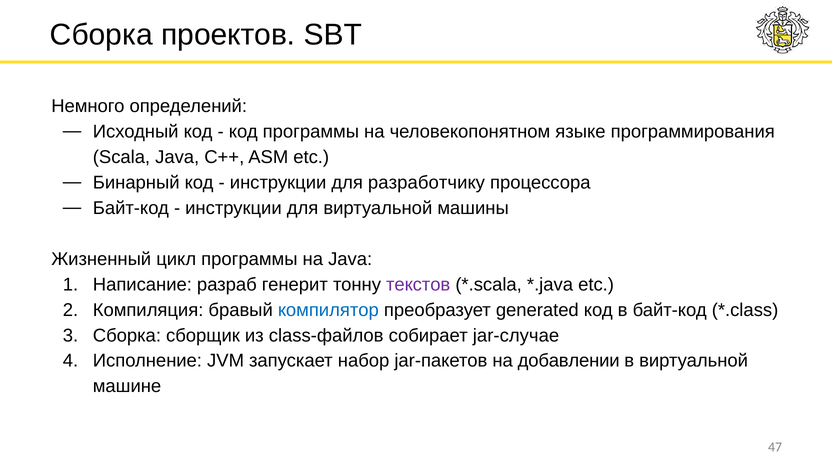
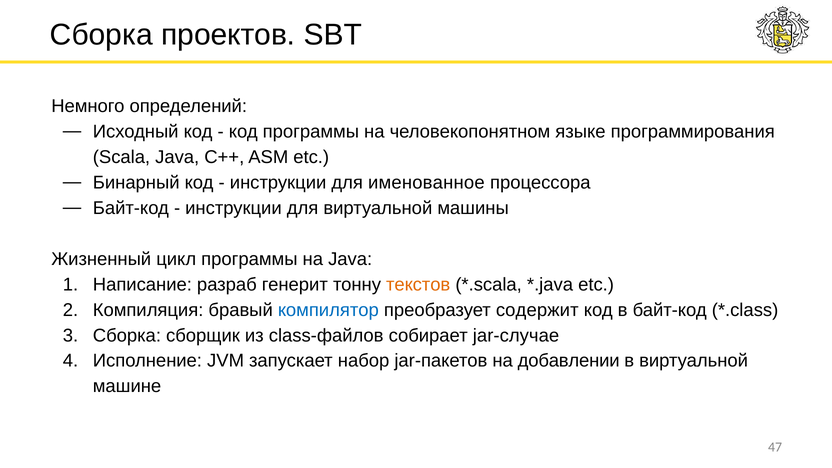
разработчику: разработчику -> именованное (426, 183)
текстов colour: purple -> orange (418, 284)
generated: generated -> содержит (537, 310)
